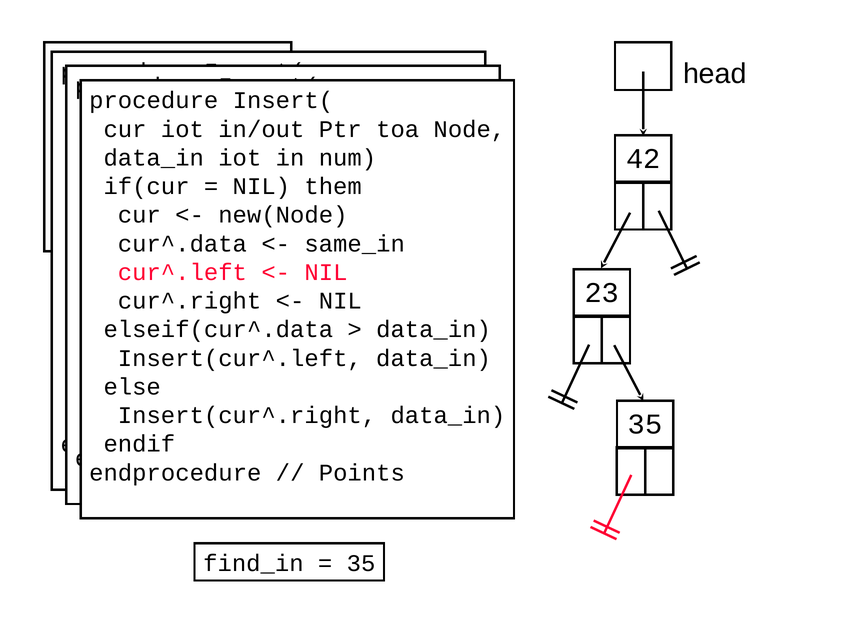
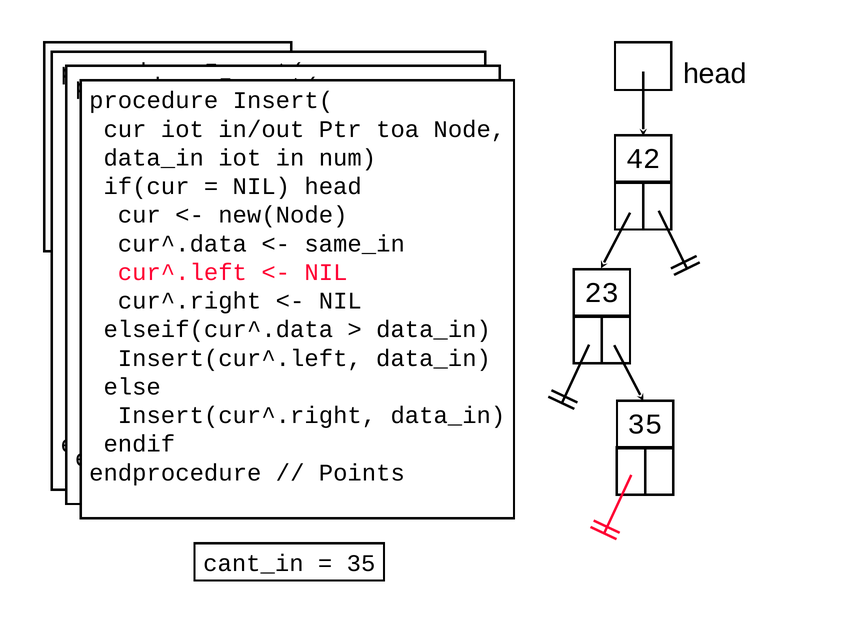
them: them -> head (333, 186)
find_in: find_in -> cant_in (253, 564)
